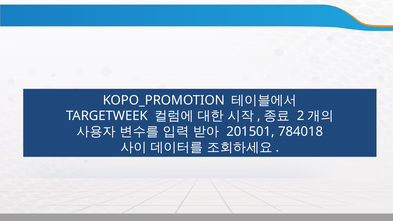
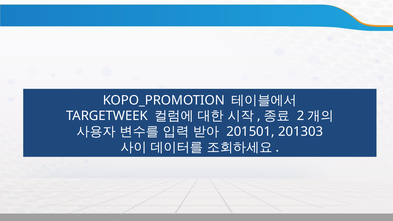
784018: 784018 -> 201303 (301, 132)
